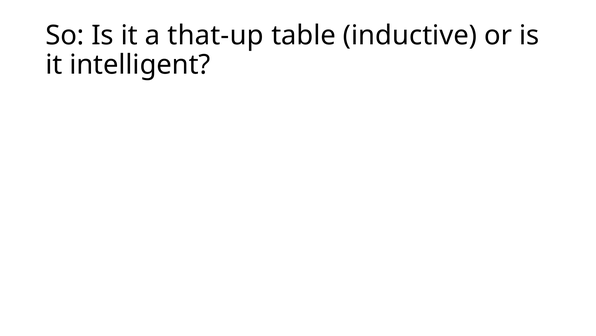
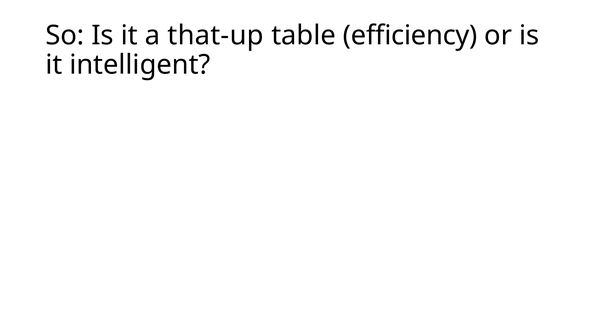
inductive: inductive -> efficiency (410, 35)
